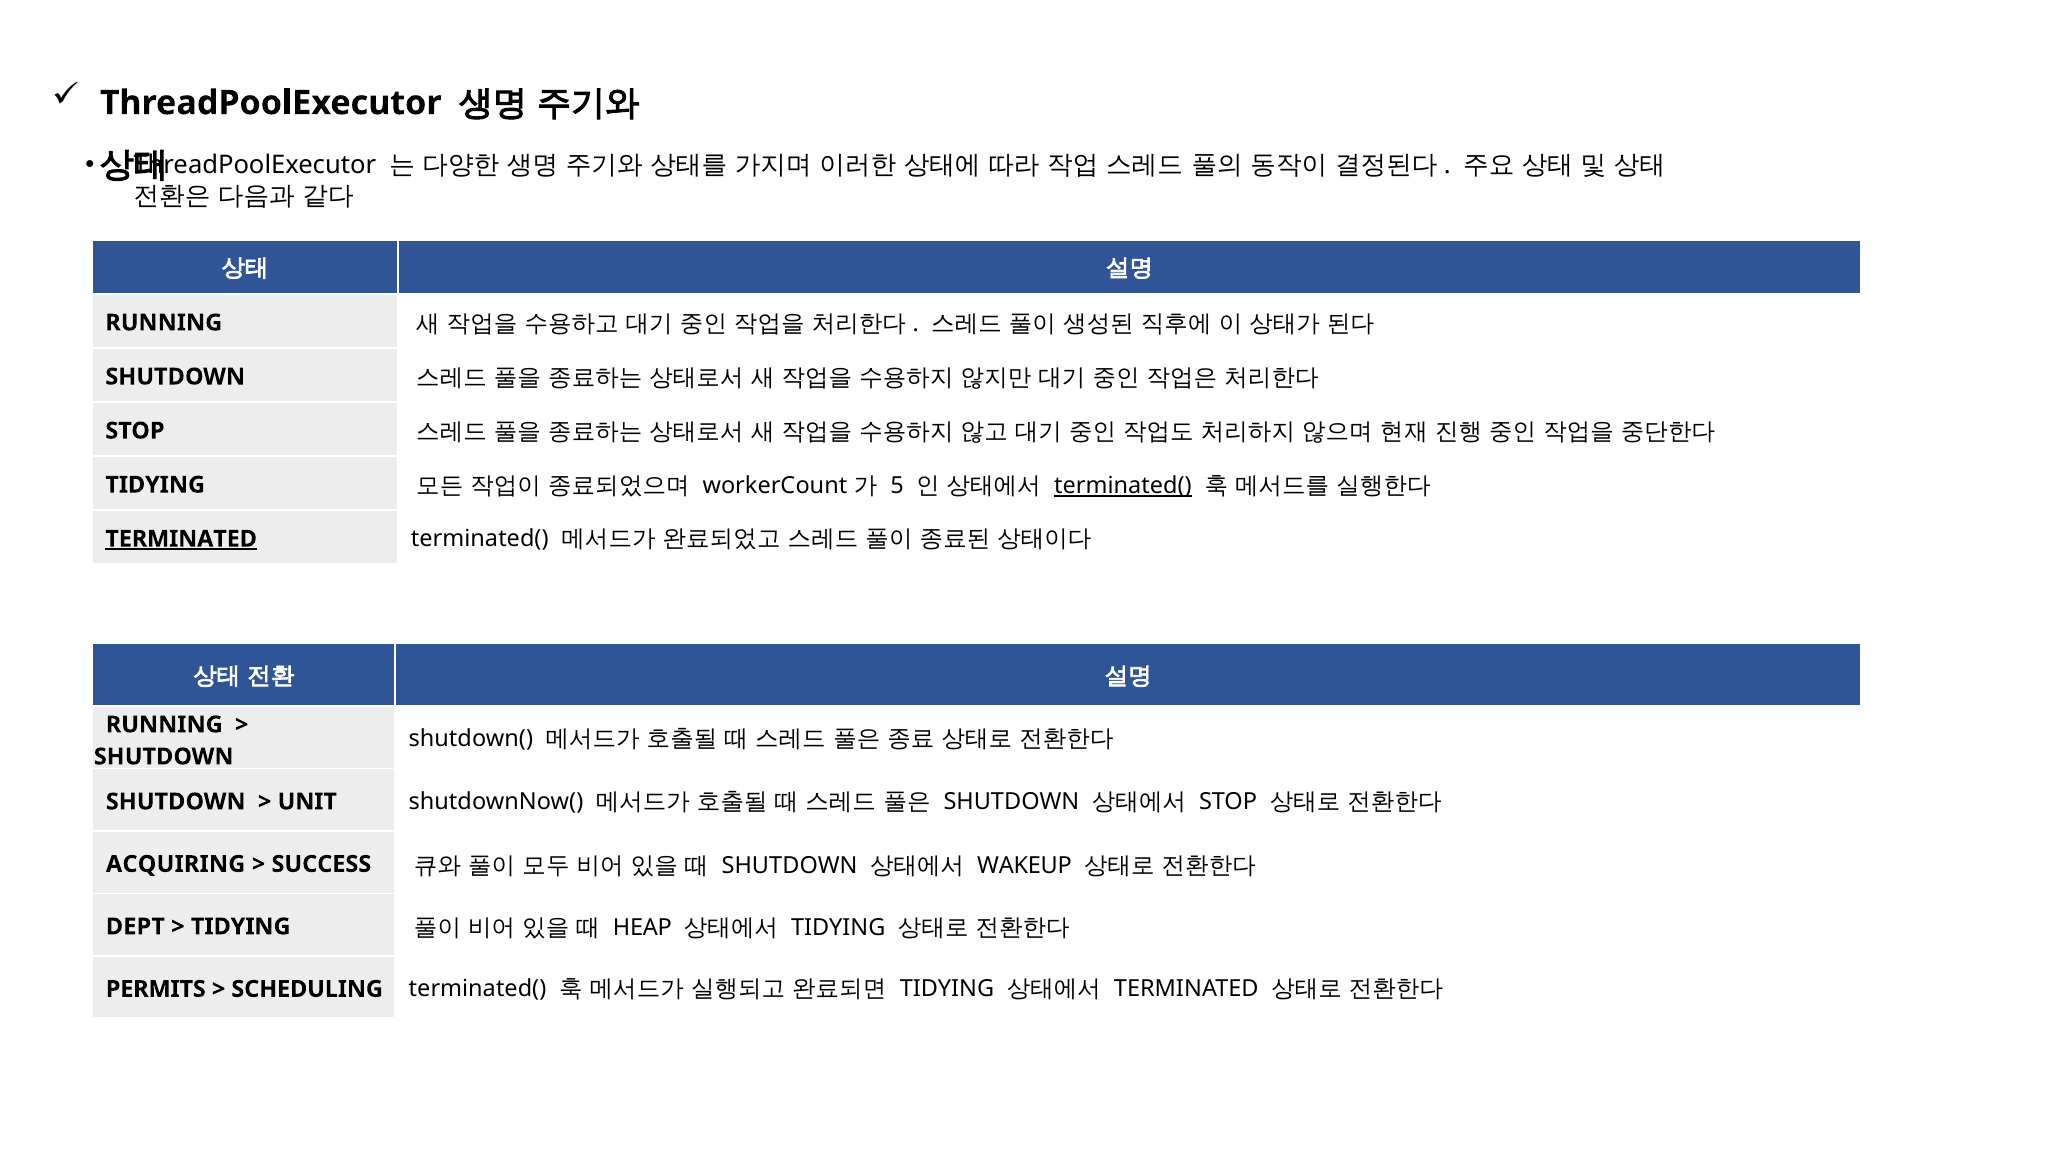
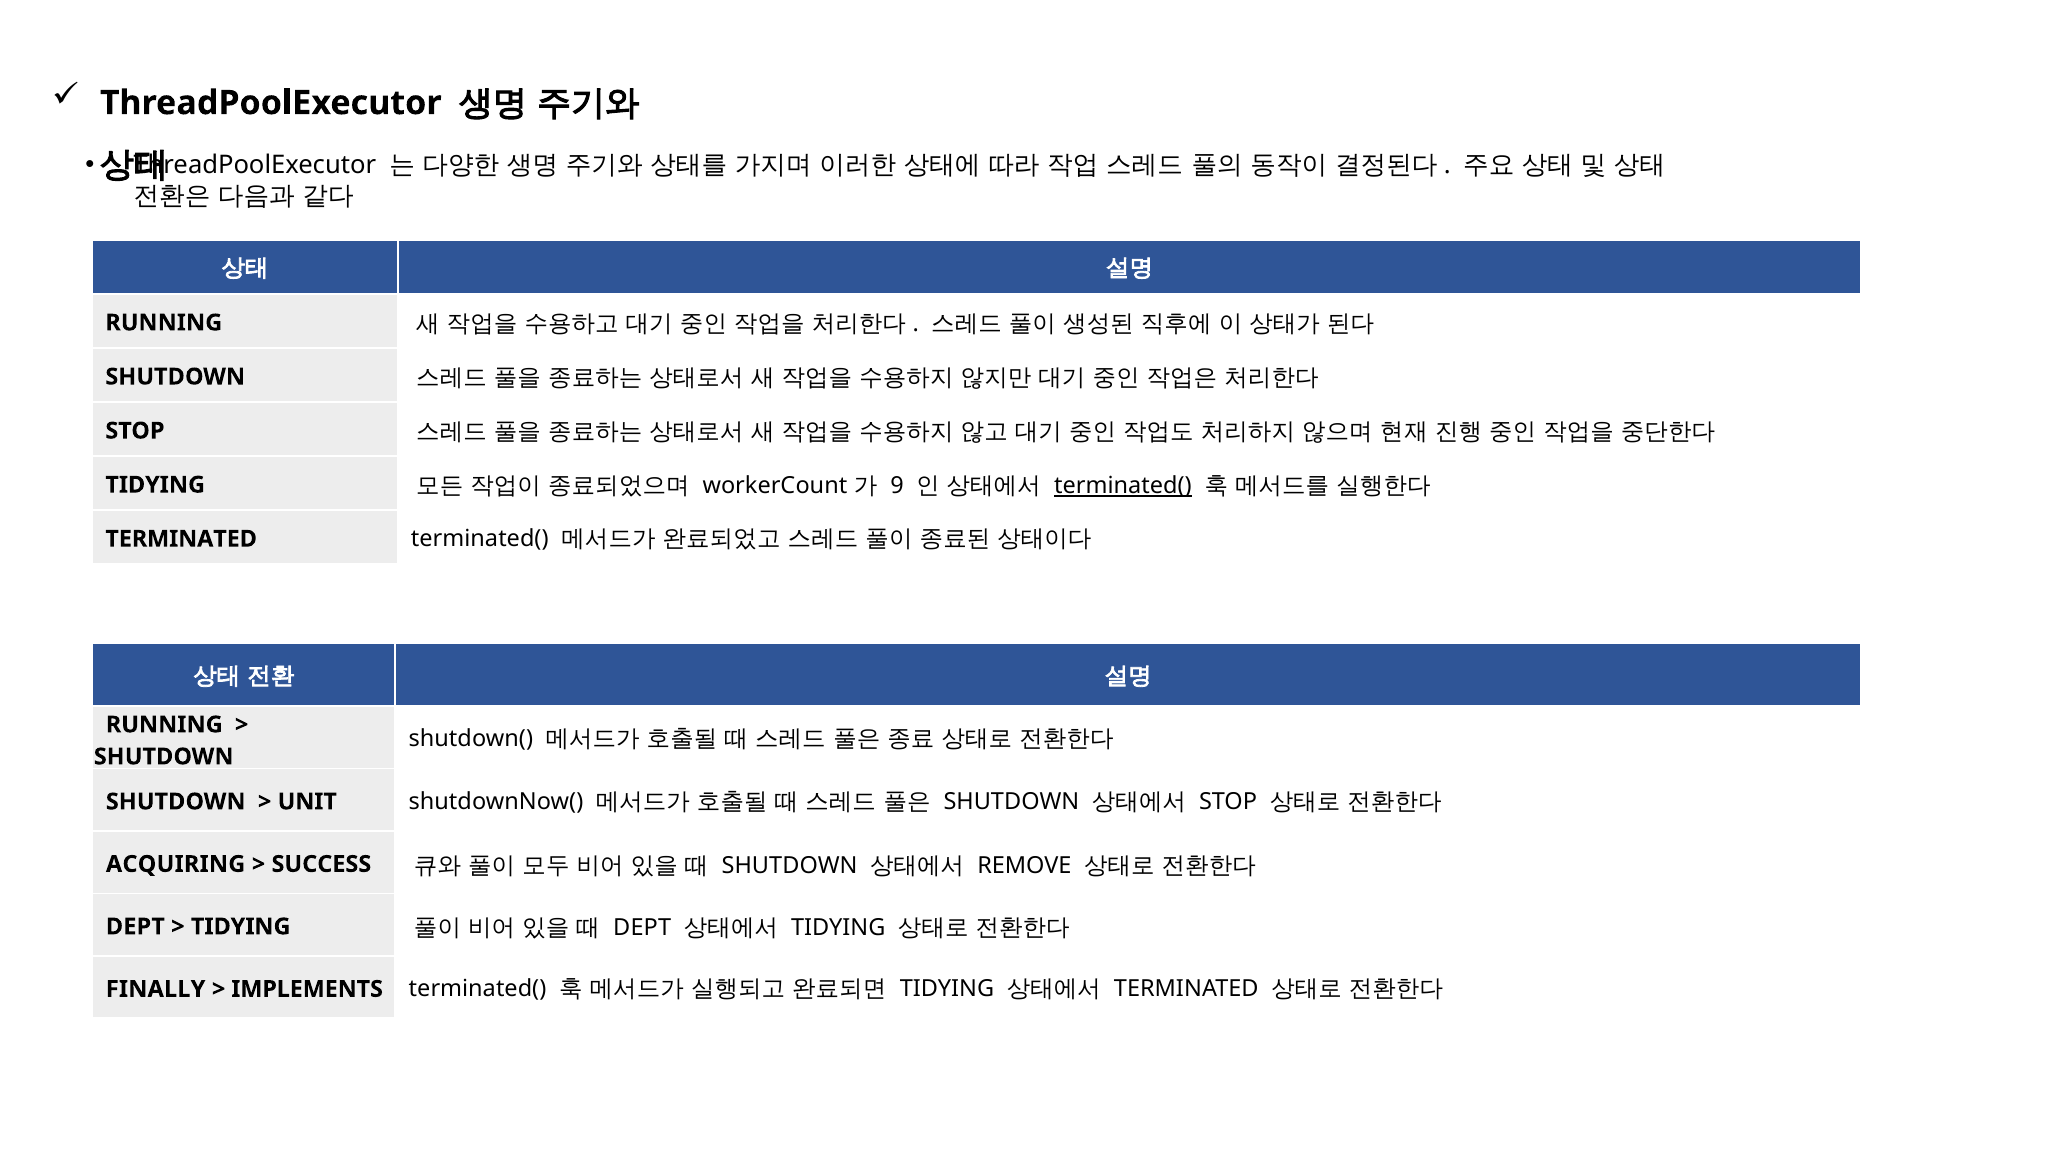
5: 5 -> 9 (897, 486)
TERMINATED underline: present -> none (181, 539)
WAKEUP: WAKEUP -> REMOVE (1024, 866)
HEAP: HEAP -> DEPT (642, 928)
PERMITS: PERMITS -> FINALLY (156, 990)
SCHEDULING: SCHEDULING -> IMPLEMENTS (307, 990)
